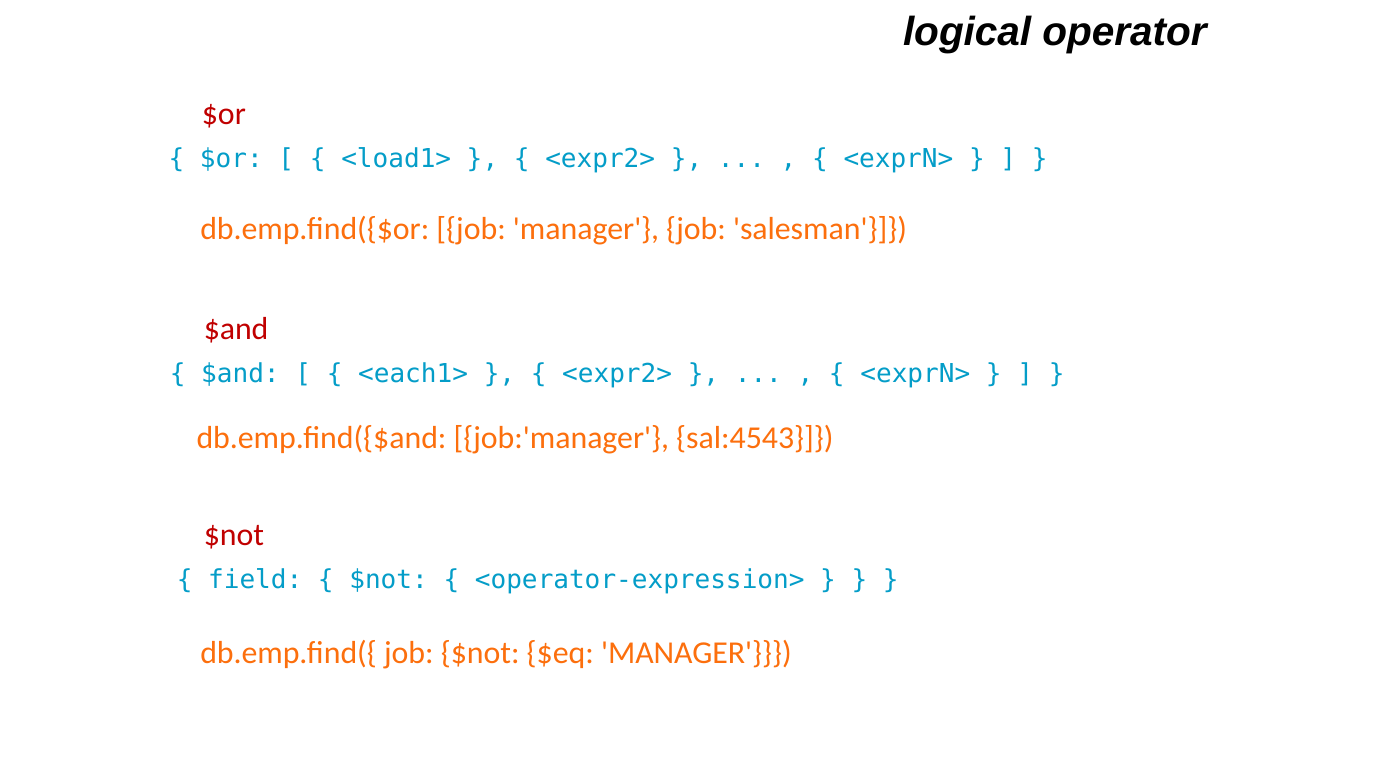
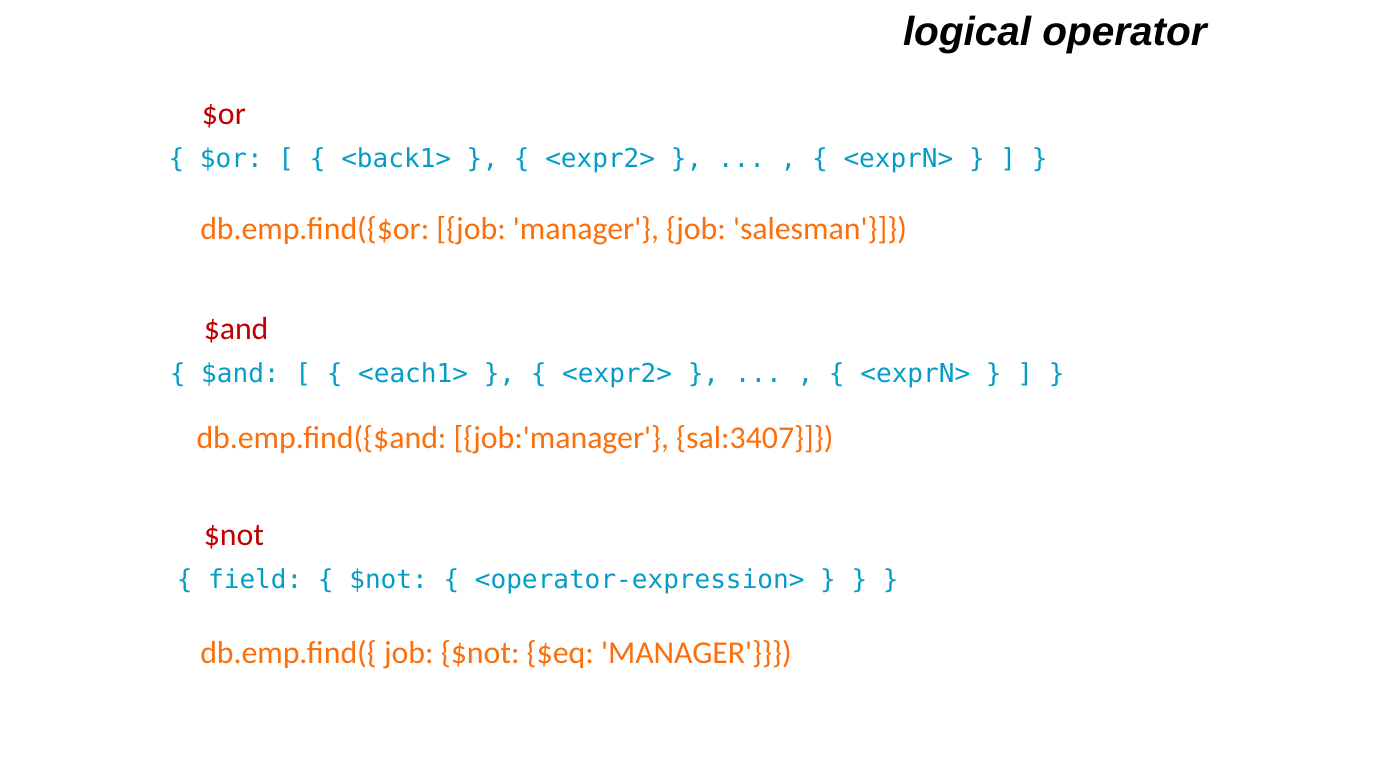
<load1>: <load1> -> <back1> (396, 159)
sal:4543: sal:4543 -> sal:3407 (755, 438)
